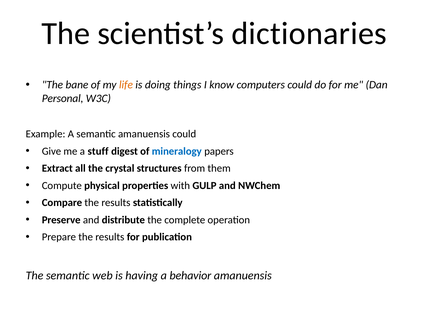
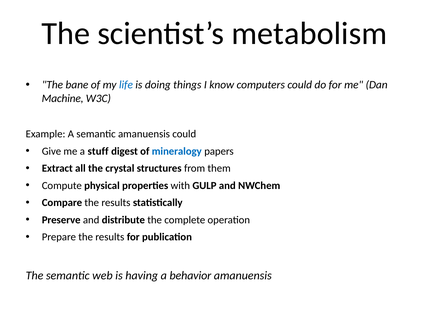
dictionaries: dictionaries -> metabolism (309, 33)
life colour: orange -> blue (126, 85)
Personal: Personal -> Machine (63, 98)
